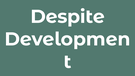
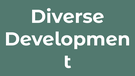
Despite: Despite -> Diverse (68, 17)
